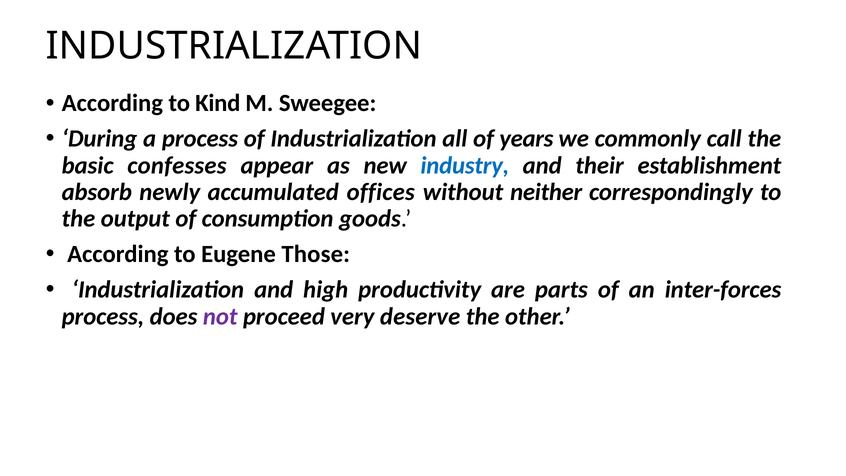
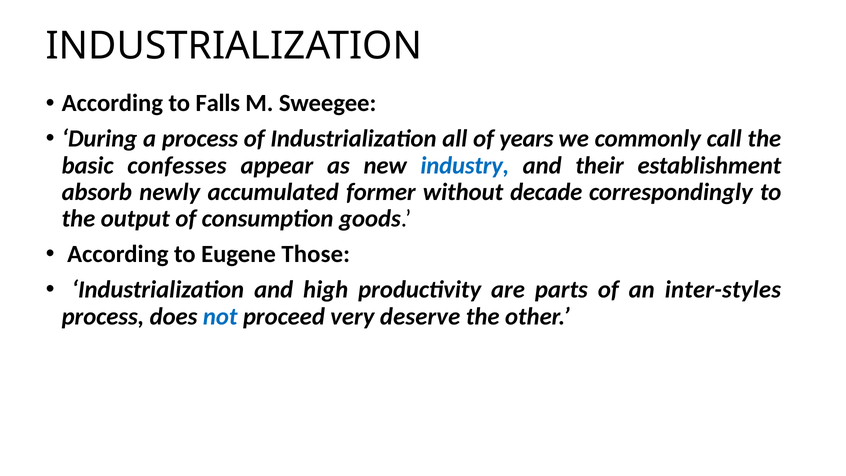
Kind: Kind -> Falls (218, 103)
offices: offices -> former (381, 192)
neither: neither -> decade (546, 192)
inter-forces: inter-forces -> inter-styles (723, 290)
not colour: purple -> blue (220, 316)
